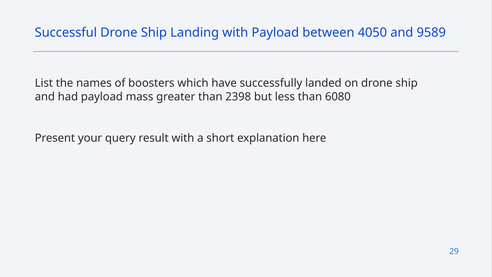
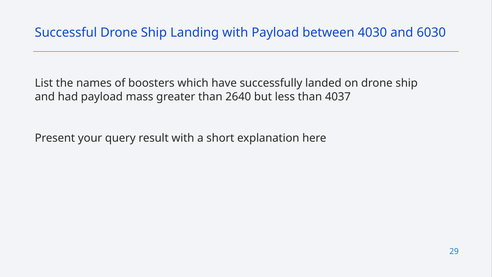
4050: 4050 -> 4030 (372, 33)
9589: 9589 -> 6030 (431, 33)
2398: 2398 -> 2640 (238, 97)
6080: 6080 -> 4037 (338, 97)
